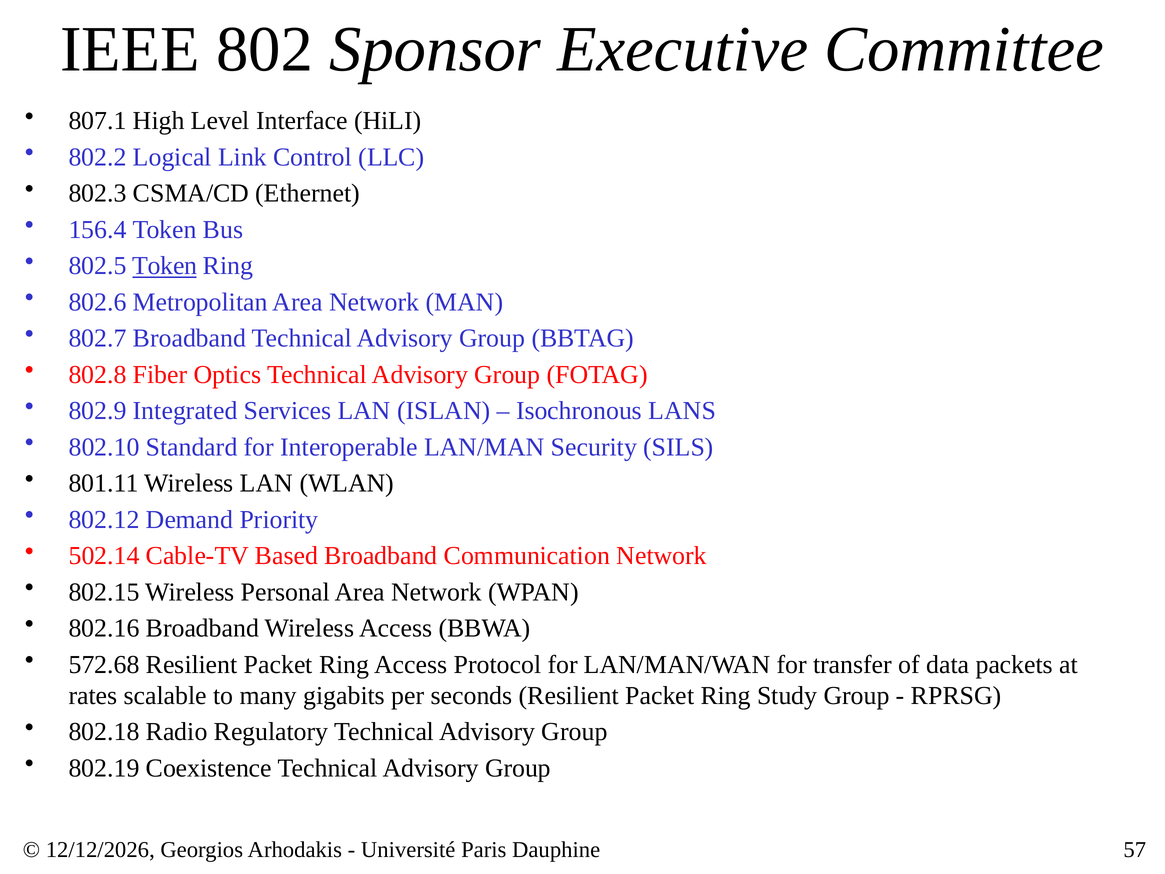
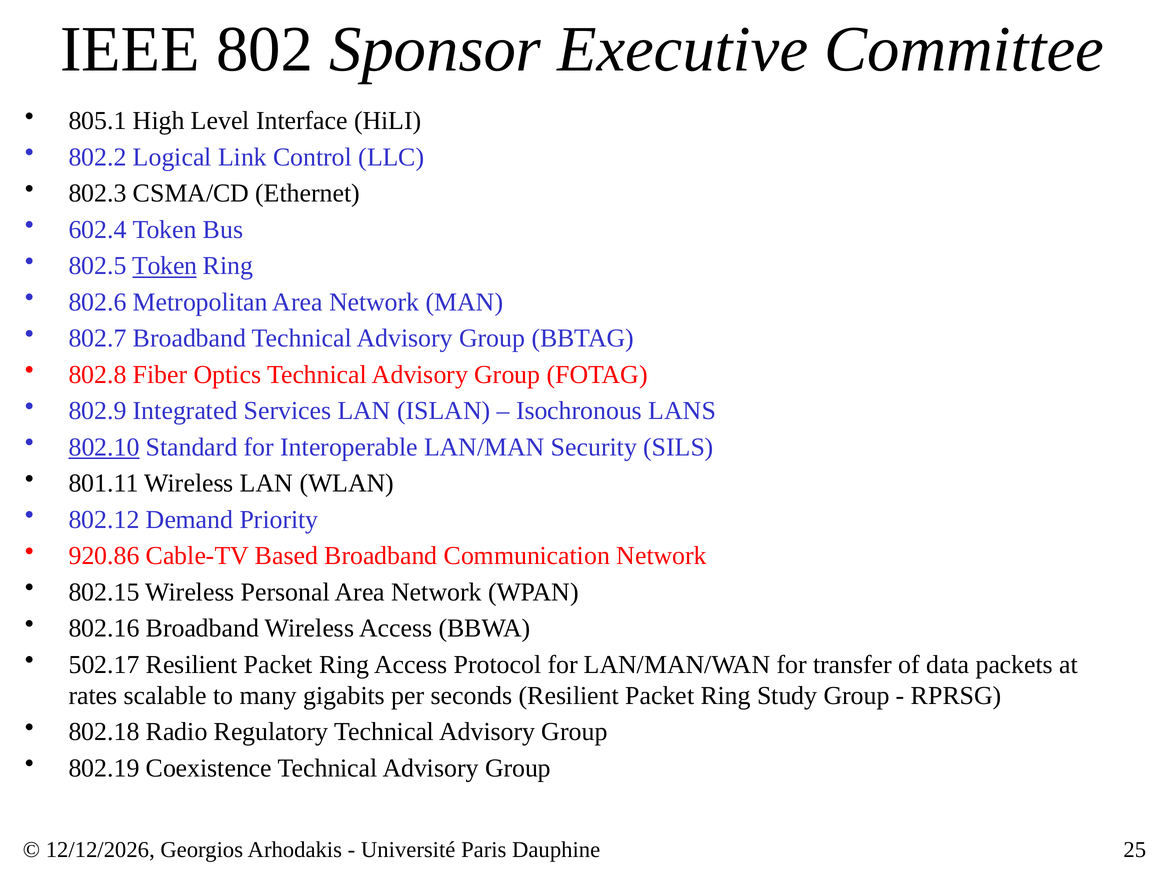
807.1: 807.1 -> 805.1 (98, 121)
156.4: 156.4 -> 602.4 (98, 230)
802.10 underline: none -> present (104, 447)
502.14: 502.14 -> 920.86 (104, 556)
572.68: 572.68 -> 502.17 (104, 664)
57: 57 -> 25 (1135, 850)
